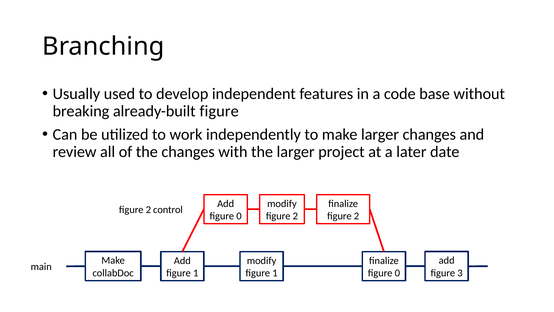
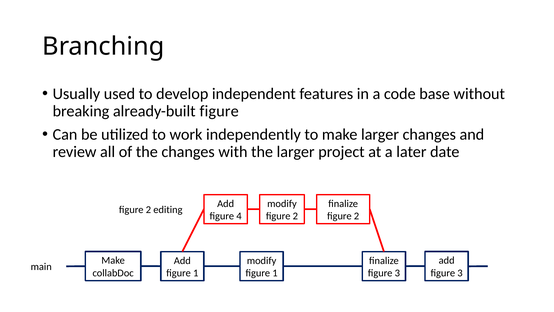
control: control -> editing (168, 210)
0: 0 -> 4 (239, 216)
0: 0 -> 3 (397, 273)
